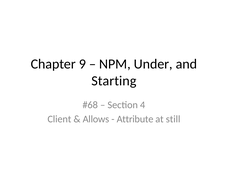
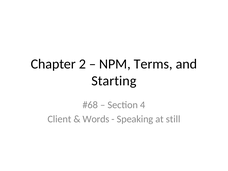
9: 9 -> 2 (82, 64)
Under: Under -> Terms (153, 64)
Allows: Allows -> Words (96, 119)
Attribute: Attribute -> Speaking (135, 119)
